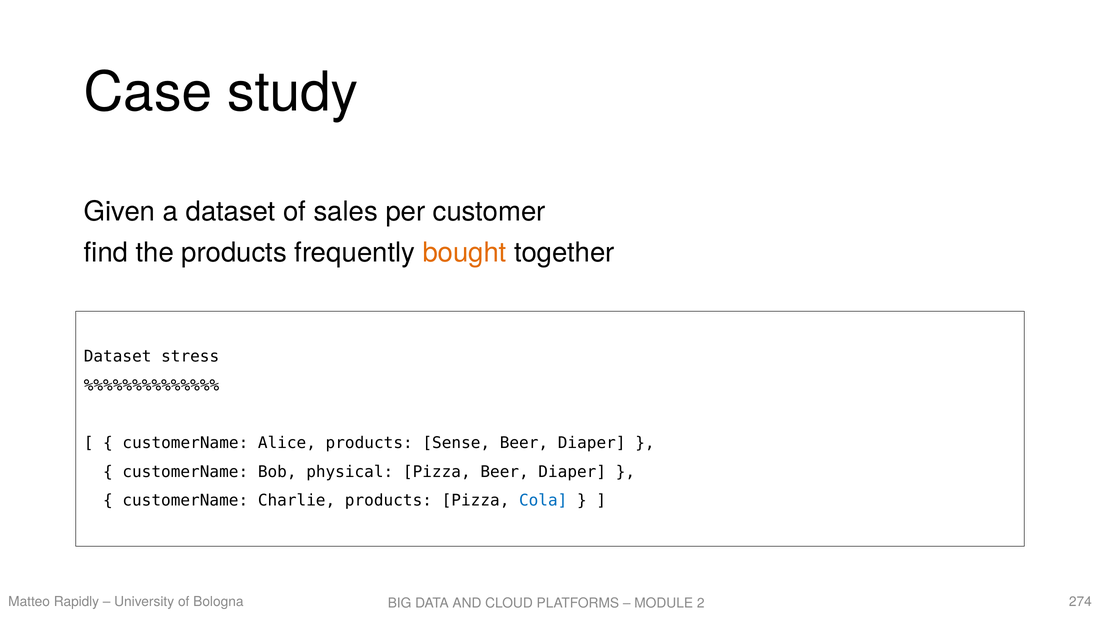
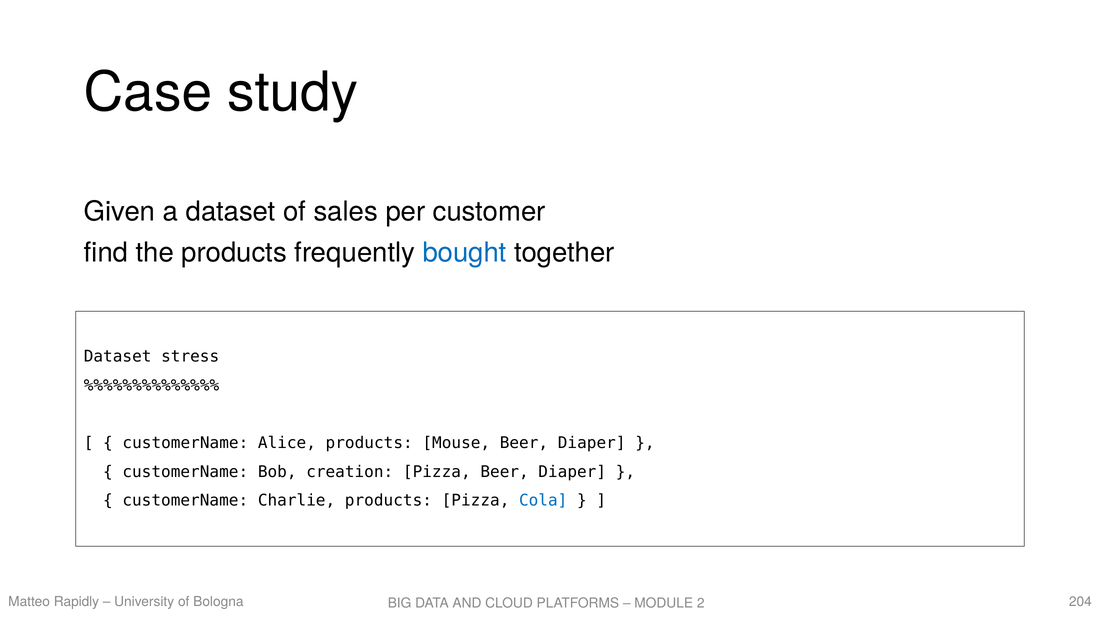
bought colour: orange -> blue (465, 253)
Sense: Sense -> Mouse (456, 443)
physical: physical -> creation (350, 472)
274: 274 -> 204 (1080, 602)
